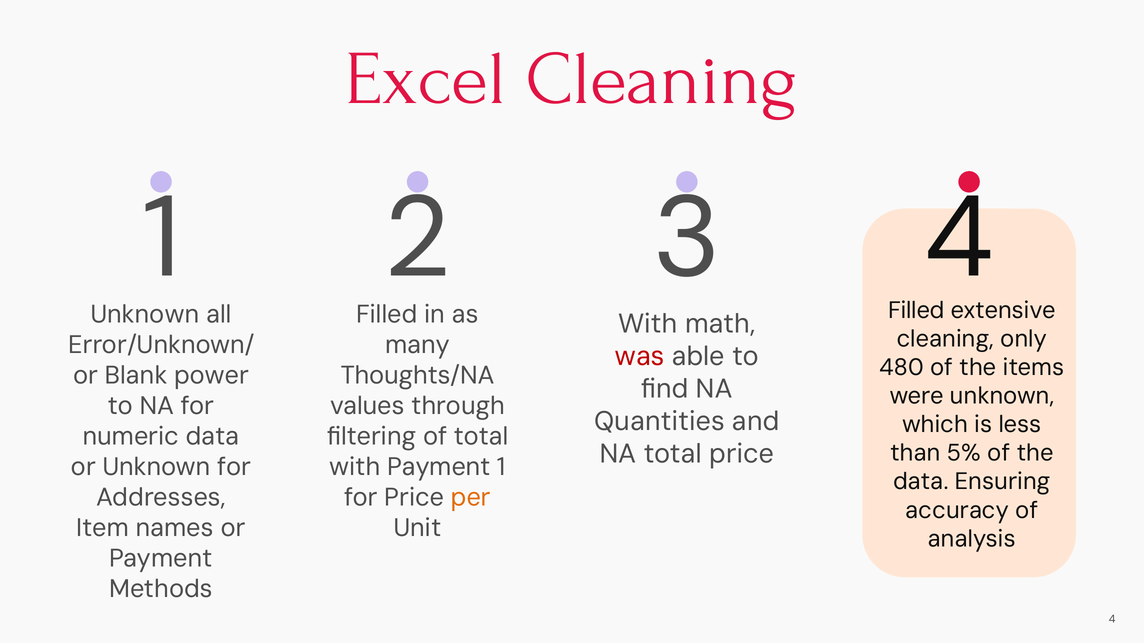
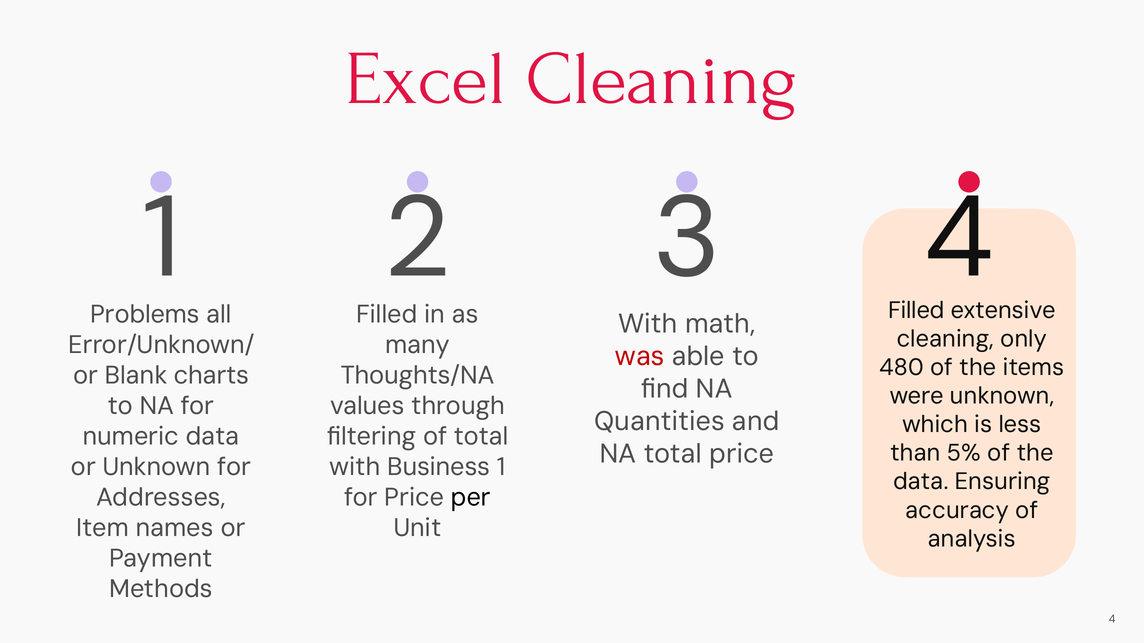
Unknown: Unknown -> Problems (145, 315)
power: power -> charts (212, 376)
with Payment: Payment -> Business (439, 467)
per colour: orange -> black (471, 498)
